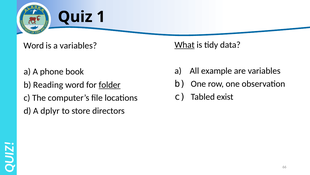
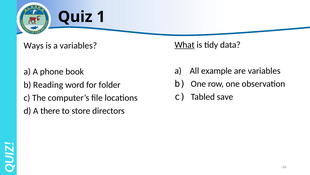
Word: Word -> Ways (34, 46)
folder underline: present -> none (110, 84)
exist: exist -> save (225, 97)
dplyr: dplyr -> there (50, 110)
